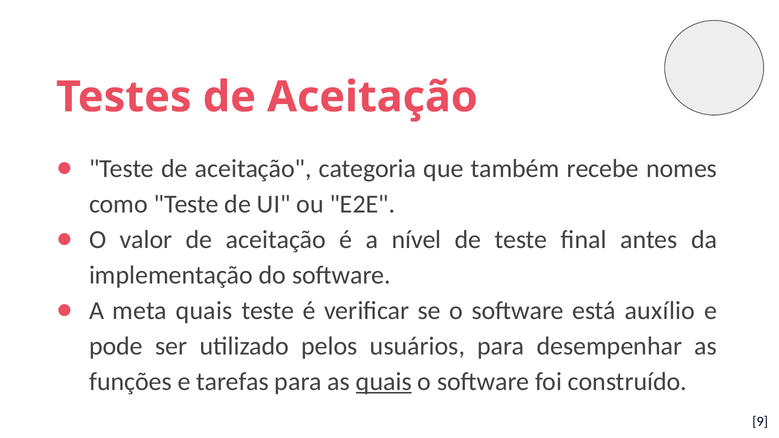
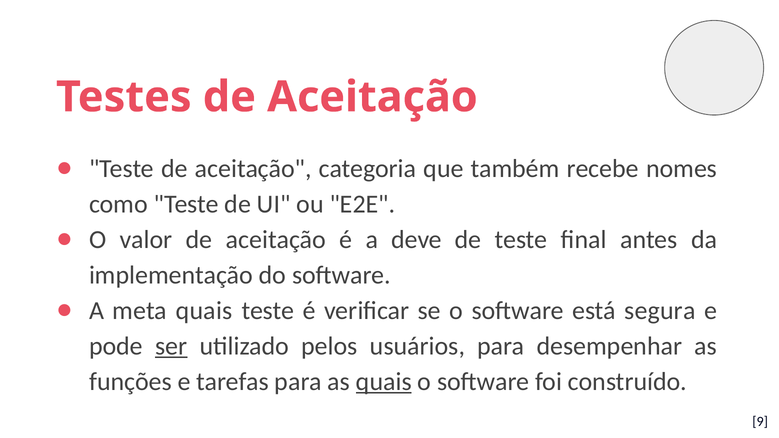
nível: nível -> deve (417, 240)
auxílio: auxílio -> segura (660, 311)
ser underline: none -> present (171, 346)
